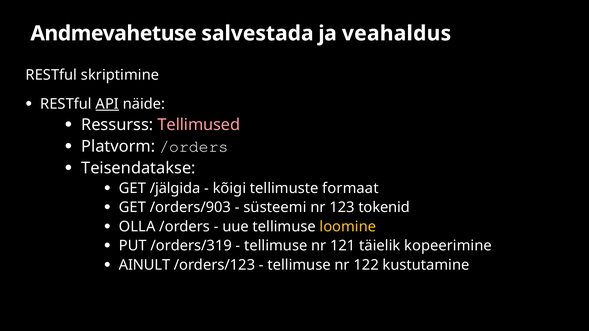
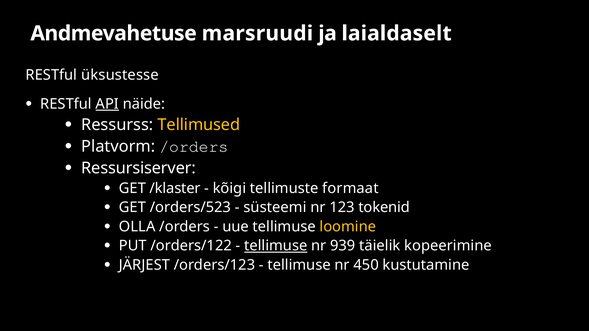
salvestada: salvestada -> marsruudi (257, 33)
veahaldus: veahaldus -> laialdaselt (397, 33)
skriptimine: skriptimine -> üksustesse (120, 75)
Tellimused colour: pink -> yellow (199, 125)
Teisendatakse: Teisendatakse -> Ressursiserver (139, 168)
/jälgida: /jälgida -> /klaster (175, 188)
/orders/903: /orders/903 -> /orders/523 (190, 208)
/orders/319: /orders/319 -> /orders/122 (191, 246)
tellimuse underline: none -> present (276, 246)
121: 121 -> 939 (343, 246)
AINULT: AINULT -> JÄRJEST (144, 265)
122: 122 -> 450 (366, 265)
